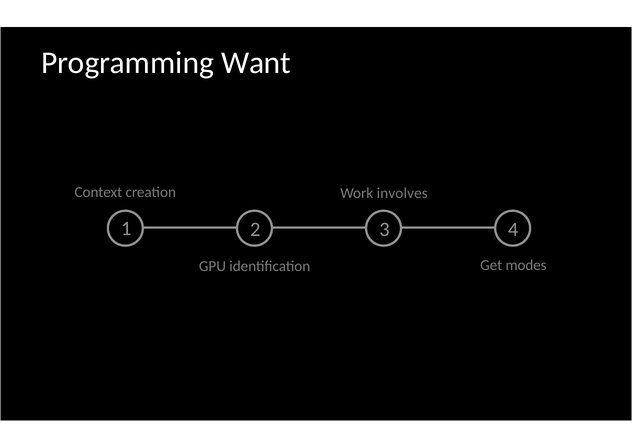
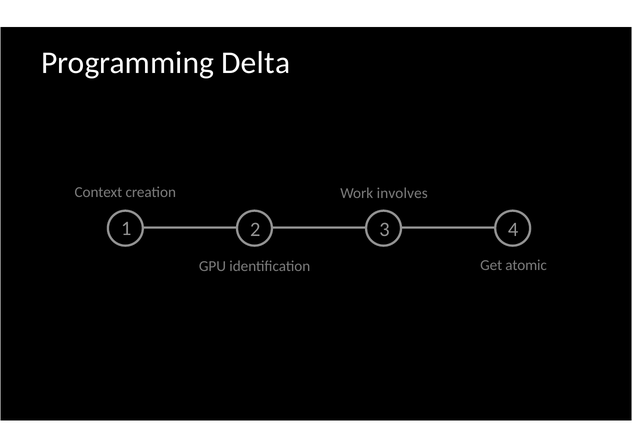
Want: Want -> Delta (256, 63)
modes: modes -> atomic (526, 265)
